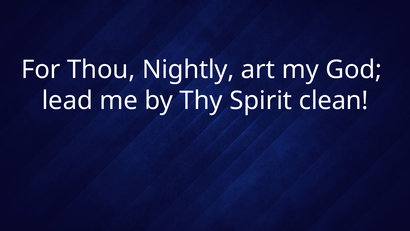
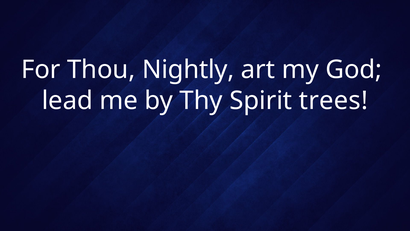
clean: clean -> trees (333, 100)
